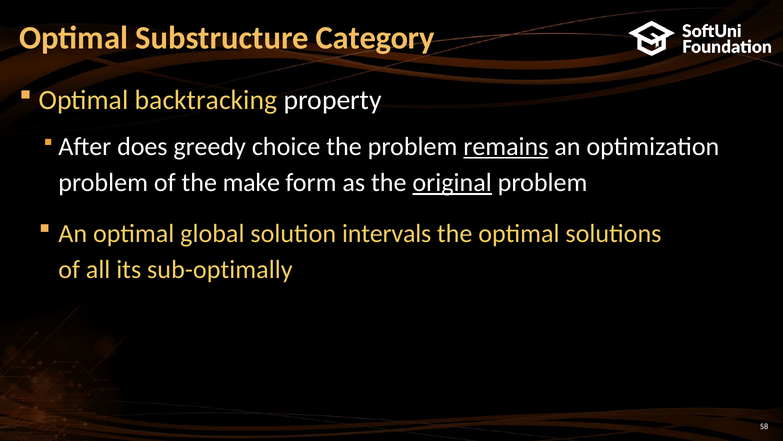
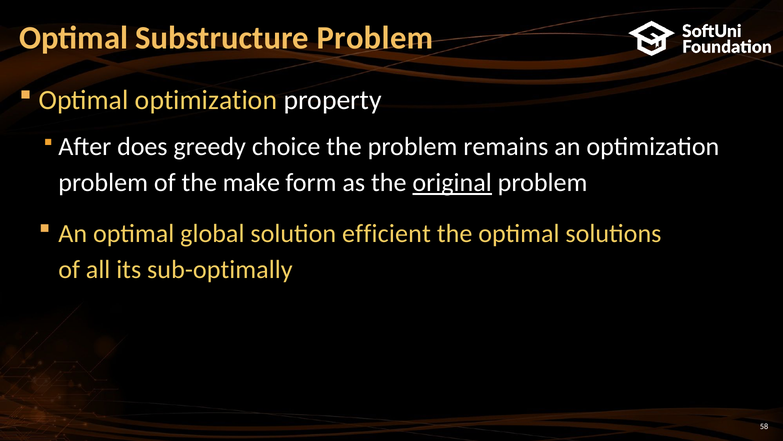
Substructure Category: Category -> Problem (375, 38)
Optimal backtracking: backtracking -> optimization (206, 100)
remains underline: present -> none (506, 146)
intervals: intervals -> efficient (386, 233)
